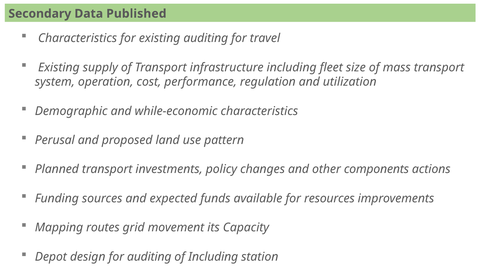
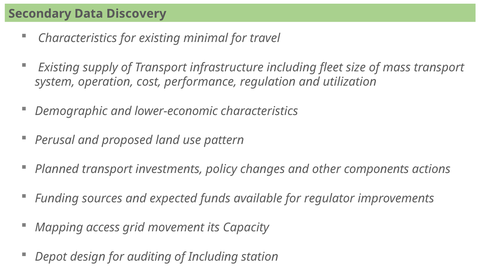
Published: Published -> Discovery (136, 14)
existing auditing: auditing -> minimal (206, 38)
while-economic: while-economic -> lower-economic (176, 111)
resources: resources -> regulator (329, 198)
routes: routes -> access (103, 227)
